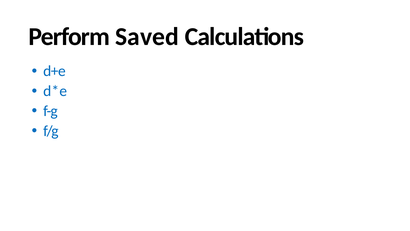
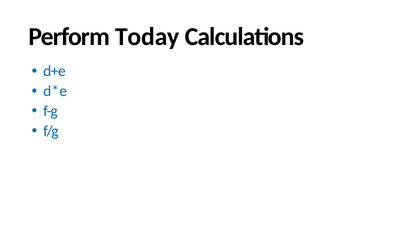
Saved: Saved -> Today (147, 37)
